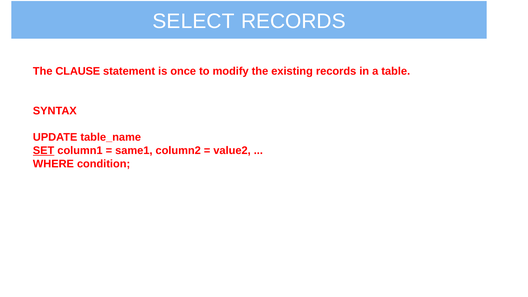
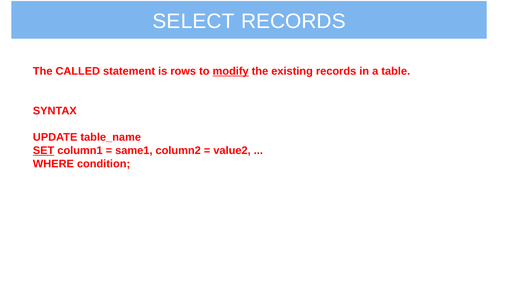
CLAUSE: CLAUSE -> CALLED (78, 71)
once: once -> rows (183, 71)
modify underline: none -> present (231, 71)
